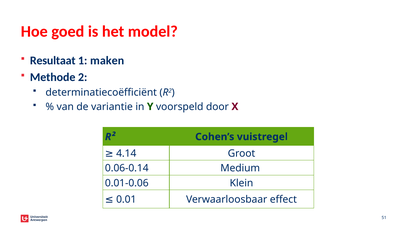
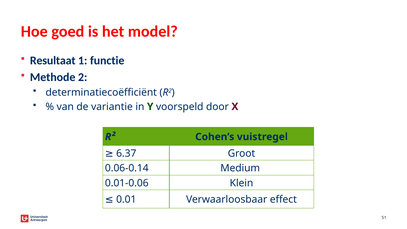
maken: maken -> functie (107, 61)
4.14: 4.14 -> 6.37 (126, 153)
